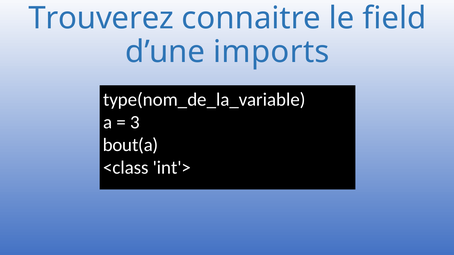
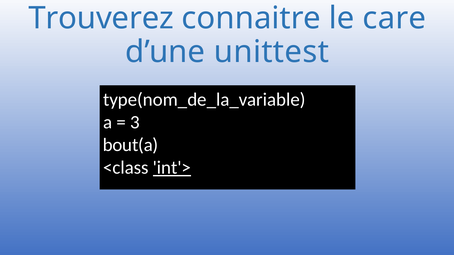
field: field -> care (394, 18)
imports: imports -> unittest (271, 52)
int'> underline: none -> present (172, 168)
